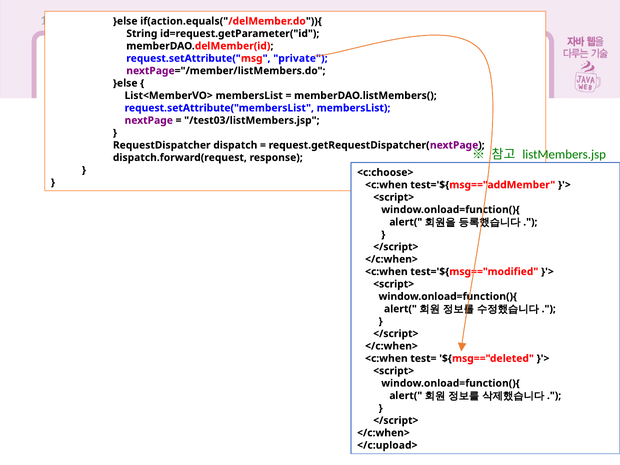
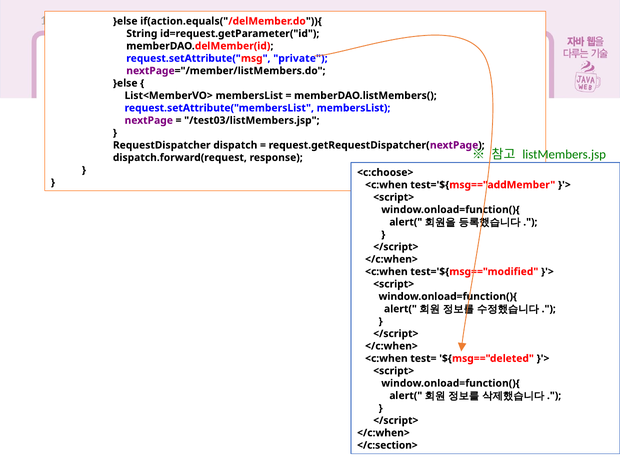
</c:upload>: </c:upload> -> </c:section> (387, 445)
